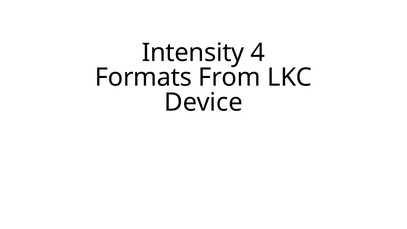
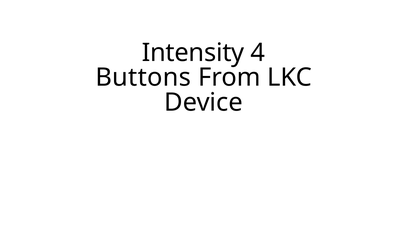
Formats: Formats -> Buttons (143, 78)
